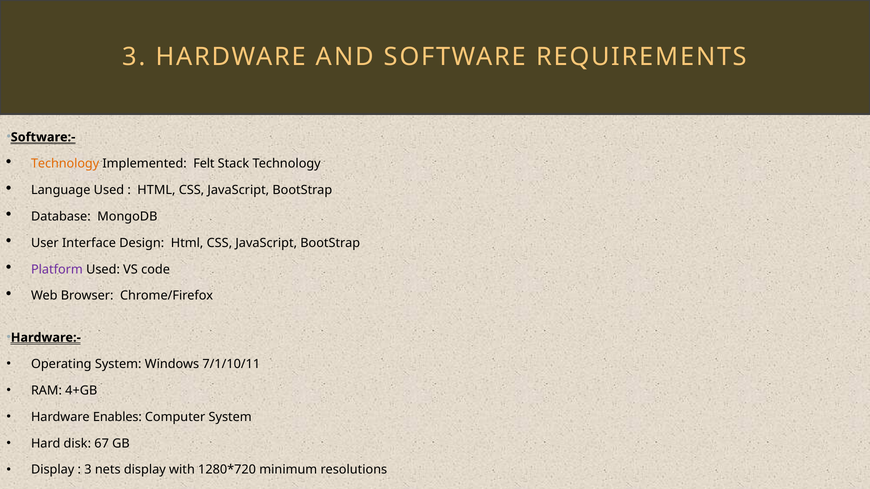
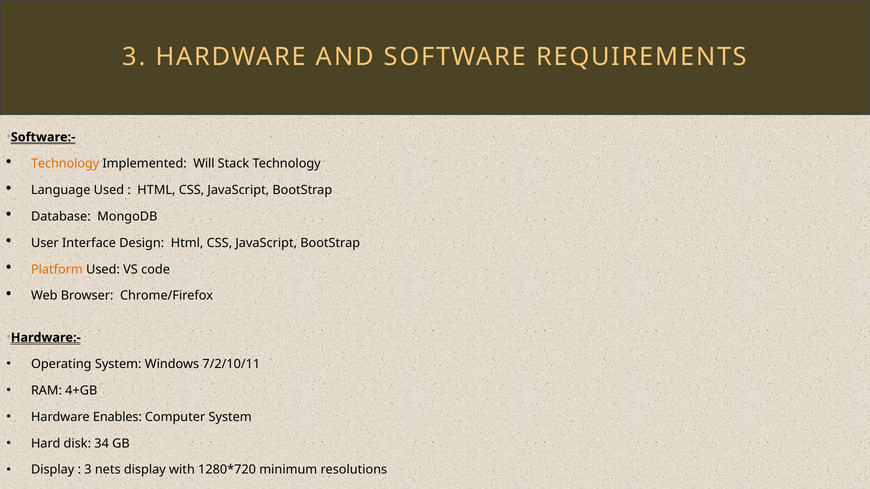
Felt: Felt -> Will (204, 164)
Platform colour: purple -> orange (57, 270)
7/1/10/11: 7/1/10/11 -> 7/2/10/11 (231, 364)
67: 67 -> 34 (102, 444)
